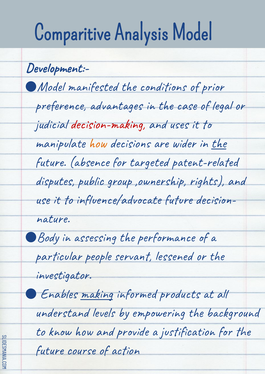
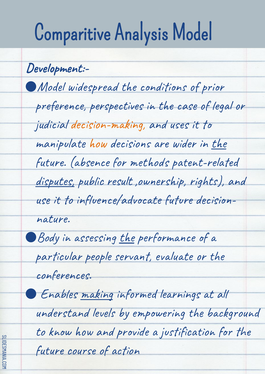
manifested: manifested -> widespread (92, 87)
advantages: advantages -> perspectives (116, 106)
decision-making colour: red -> orange (108, 125)
targeted: targeted -> methods (149, 162)
disputes underline: none -> present (55, 181)
group: group -> result (119, 181)
the underline: none -> present (127, 238)
lessened: lessened -> evaluate (174, 257)
investigator: investigator -> conferences (63, 276)
products: products -> learnings (180, 294)
